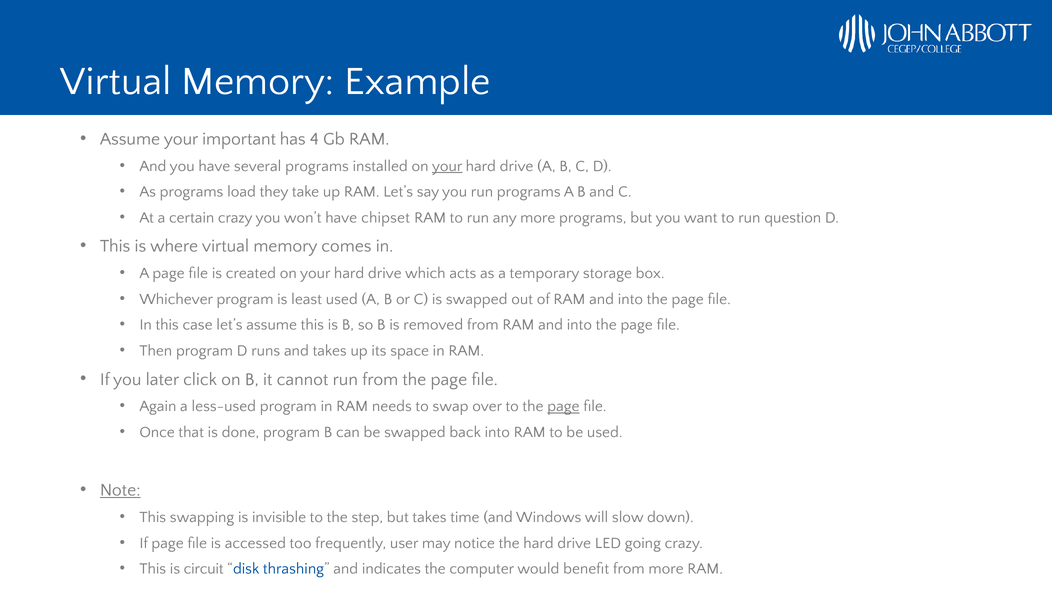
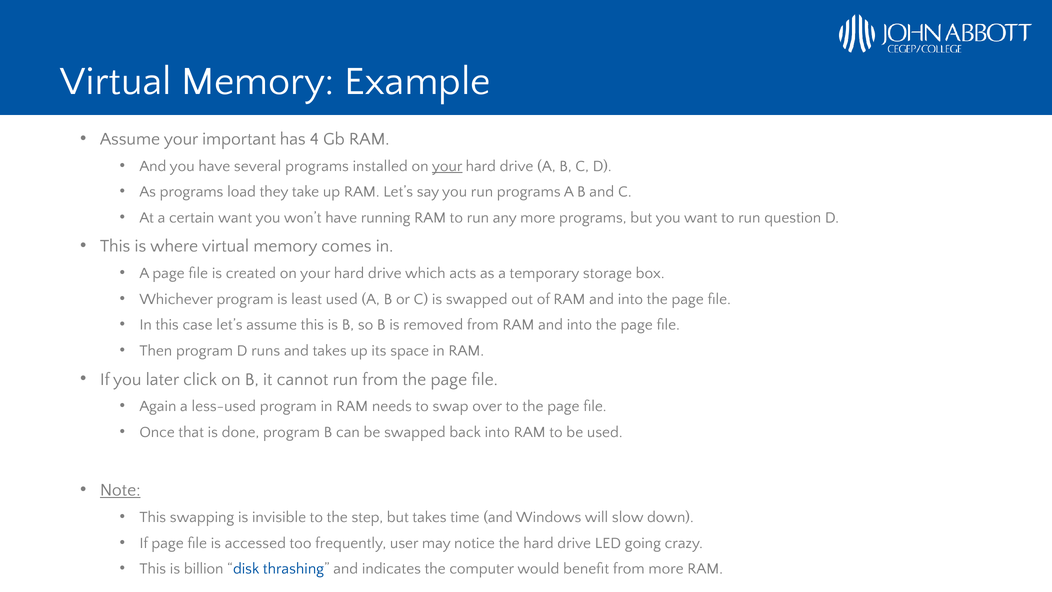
certain crazy: crazy -> want (235, 218)
chipset: chipset -> running (386, 218)
page underline: present -> none (563, 406)
circuit: circuit -> billion (204, 569)
